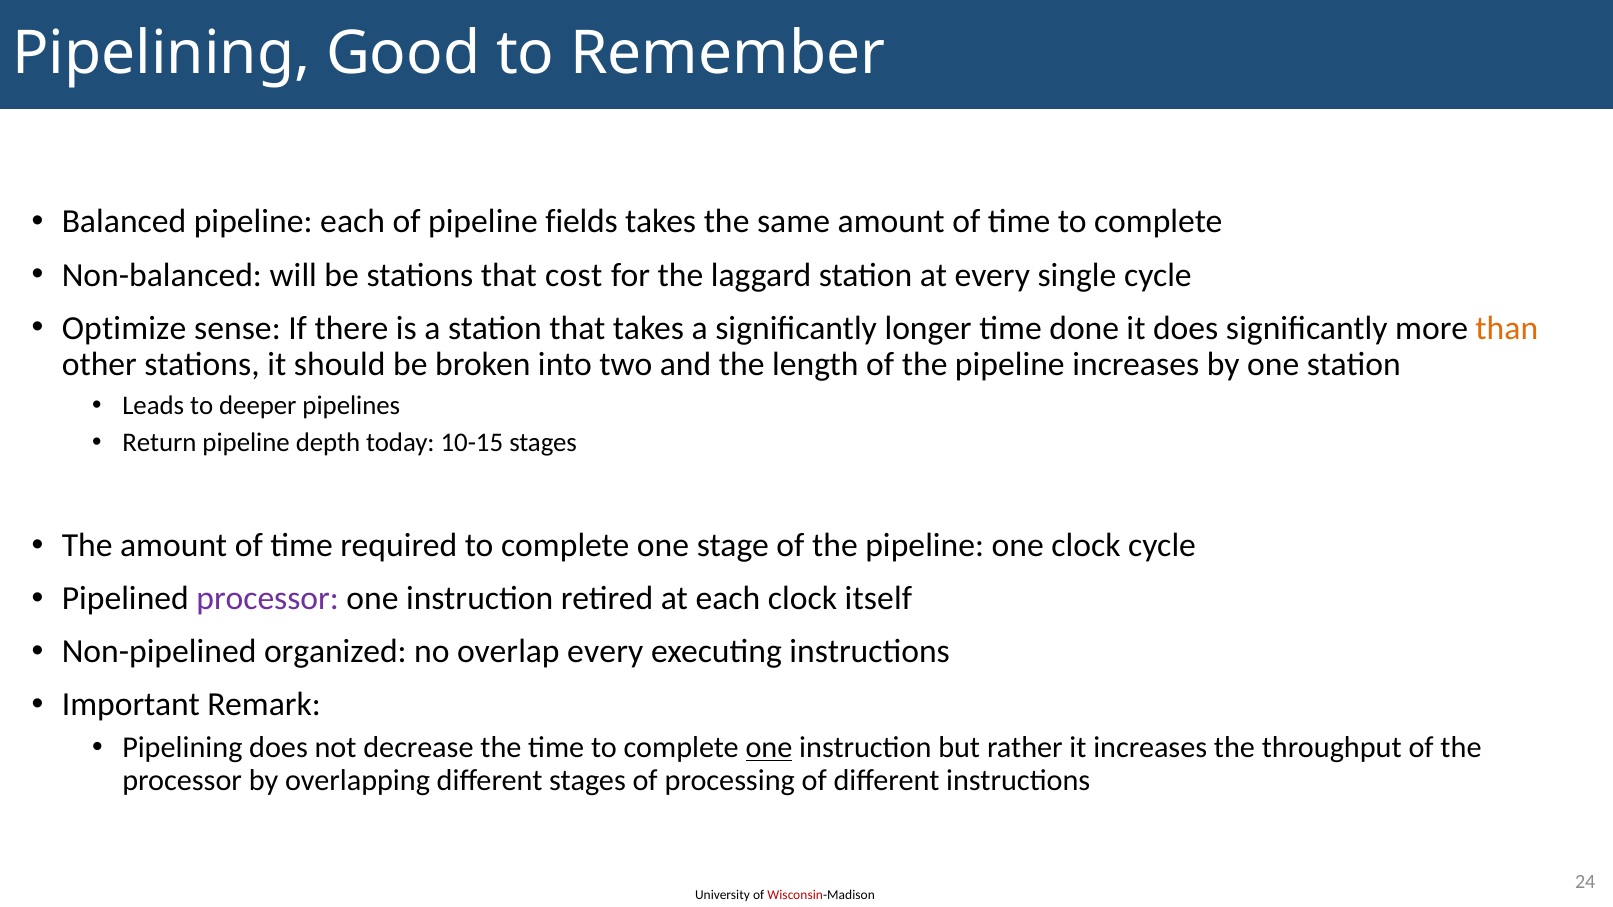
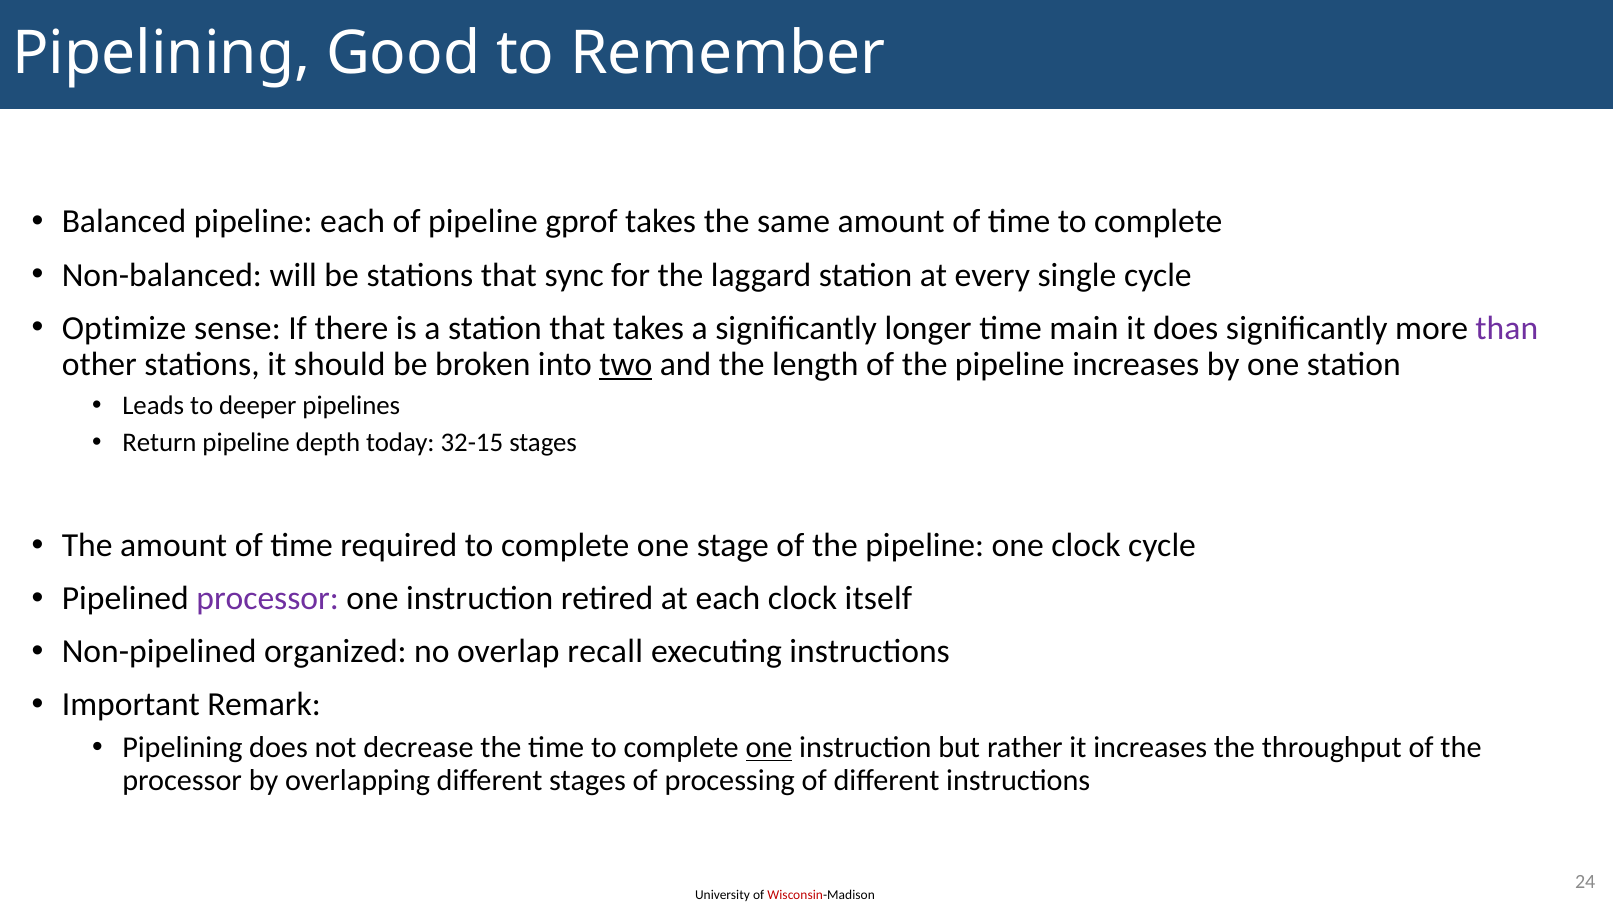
fields: fields -> gprof (582, 222)
cost: cost -> sync (574, 275)
done: done -> main (1084, 328)
than colour: orange -> purple (1507, 328)
two underline: none -> present (626, 364)
10-15: 10-15 -> 32-15 (472, 443)
overlap every: every -> recall (605, 652)
